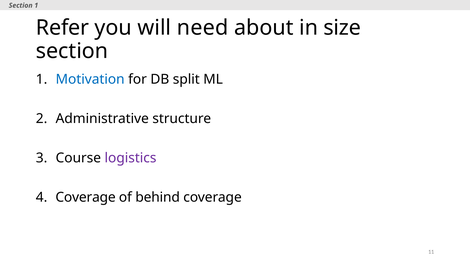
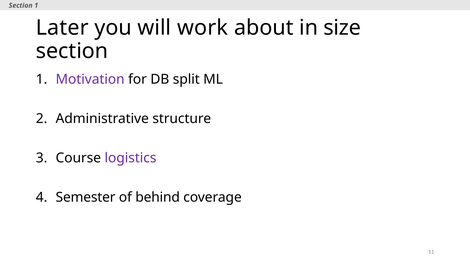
Refer: Refer -> Later (62, 28)
need: need -> work (203, 28)
Motivation colour: blue -> purple (90, 79)
Coverage: Coverage -> Semester (86, 197)
